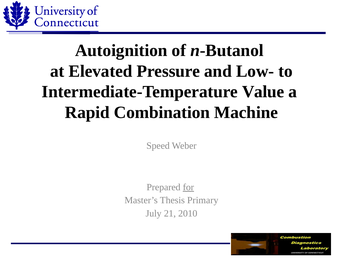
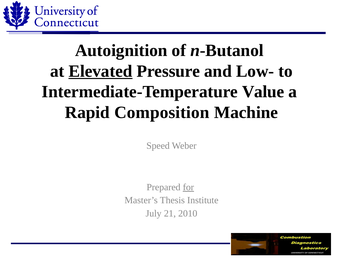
Elevated underline: none -> present (101, 71)
Combination: Combination -> Composition (162, 112)
Primary: Primary -> Institute (203, 200)
